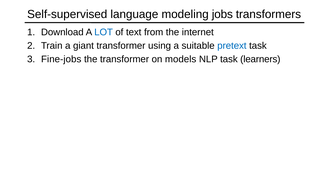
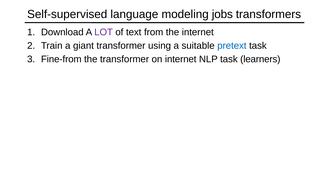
LOT colour: blue -> purple (104, 32)
Fine-jobs: Fine-jobs -> Fine-from (61, 59)
on models: models -> internet (181, 59)
